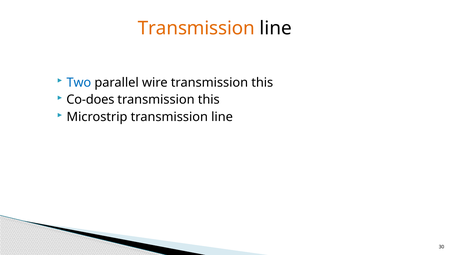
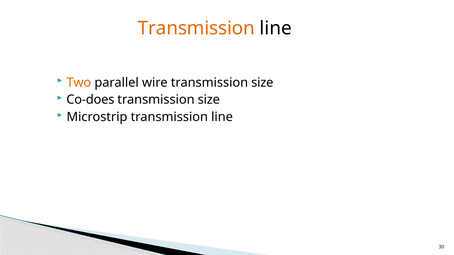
Two colour: blue -> orange (79, 83)
wire transmission this: this -> size (262, 83)
this: this -> size (209, 100)
